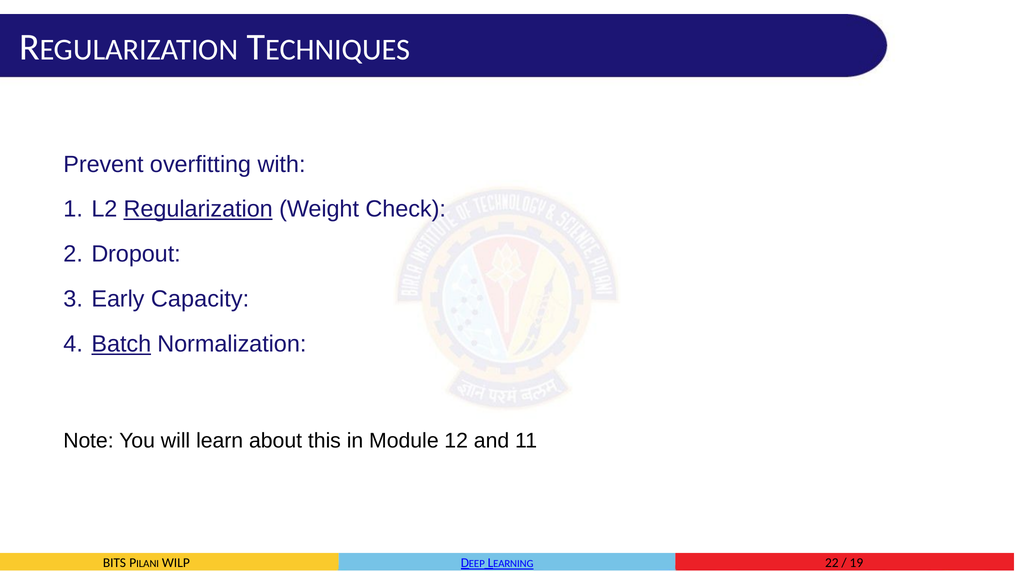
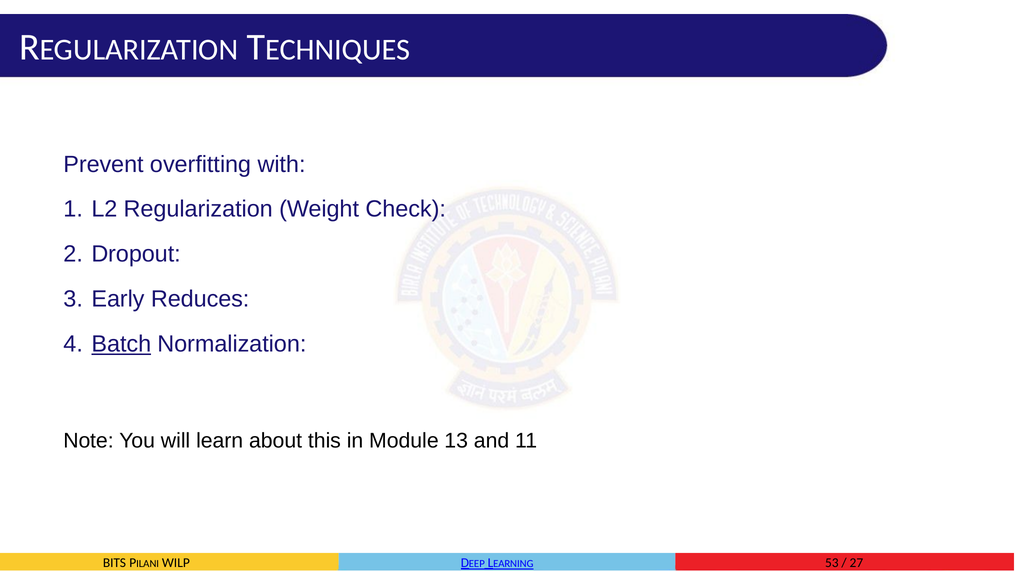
Regularization underline: present -> none (198, 209)
Capacity: Capacity -> Reduces (200, 299)
12: 12 -> 13 (456, 441)
22: 22 -> 53 (832, 563)
19: 19 -> 27 (856, 563)
